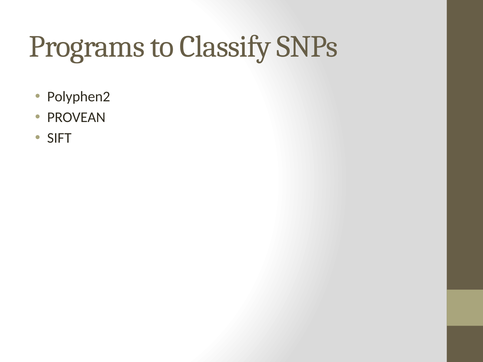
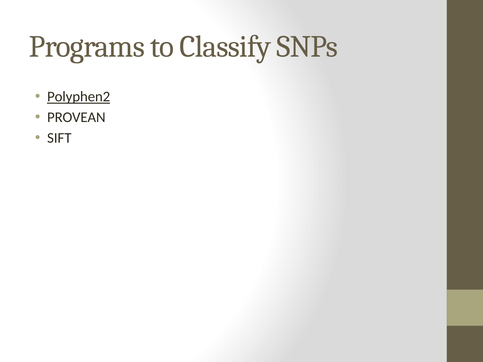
Polyphen2 underline: none -> present (79, 97)
